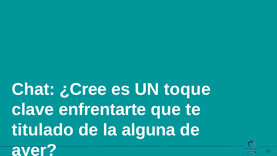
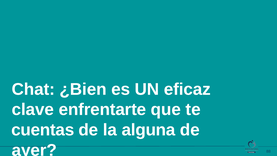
¿Cree: ¿Cree -> ¿Bien (83, 89)
toque: toque -> eficaz (187, 89)
titulado: titulado -> cuentas (43, 130)
